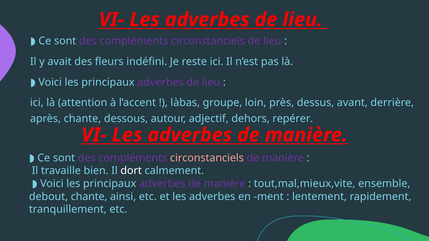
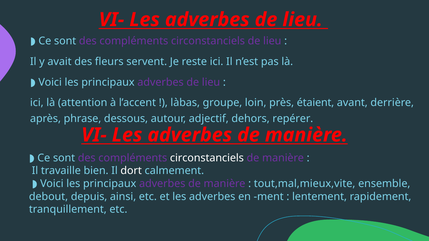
indéfini: indéfini -> servent (147, 62)
dessus: dessus -> étaient (316, 103)
après chante: chante -> phrase (82, 119)
circonstanciels colour: pink -> white (207, 158)
debout chante: chante -> depuis (89, 197)
